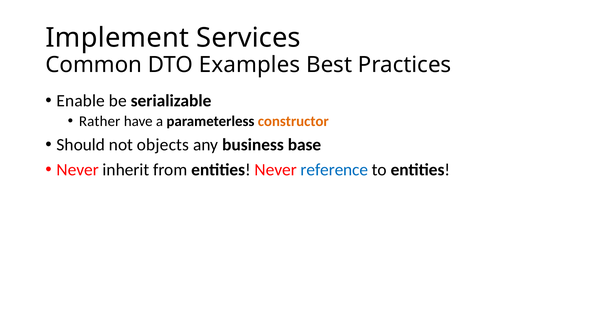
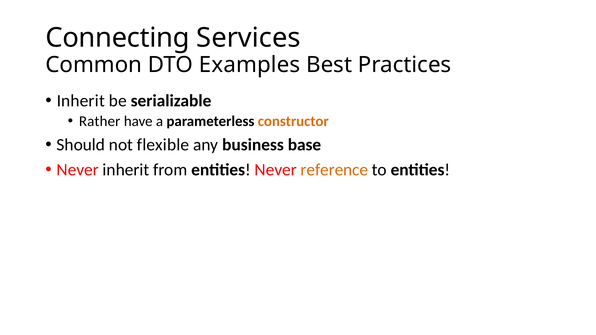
Implement: Implement -> Connecting (117, 38)
Enable: Enable -> Inherit (81, 101)
objects: objects -> flexible (163, 145)
reference colour: blue -> orange (334, 170)
